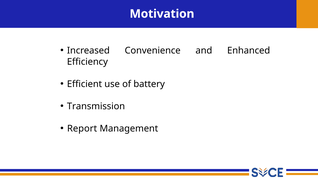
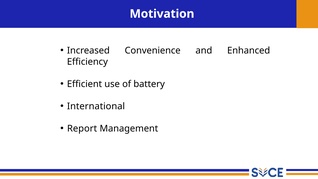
Transmission: Transmission -> International (96, 106)
